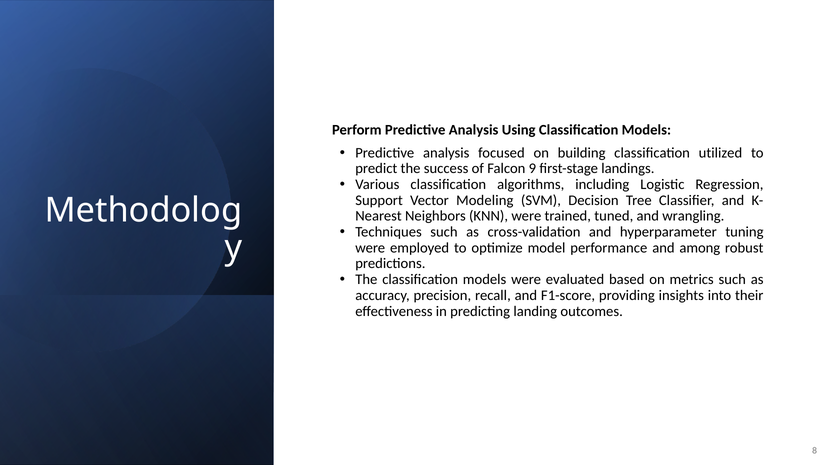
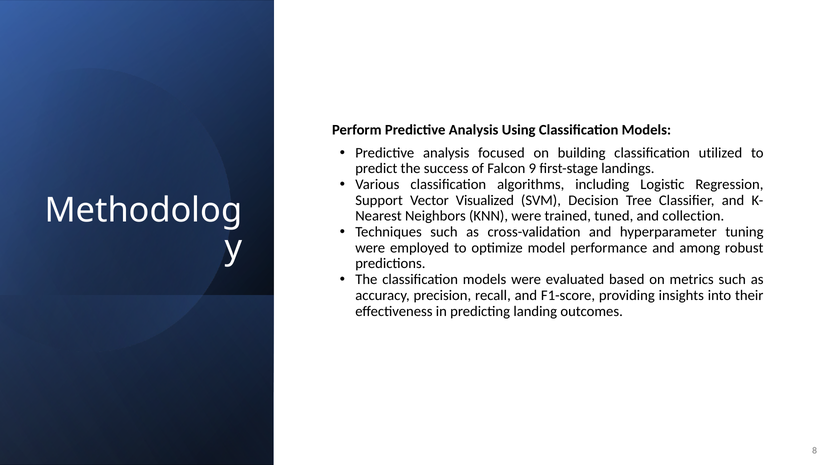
Modeling: Modeling -> Visualized (485, 200)
wrangling: wrangling -> collection (693, 216)
